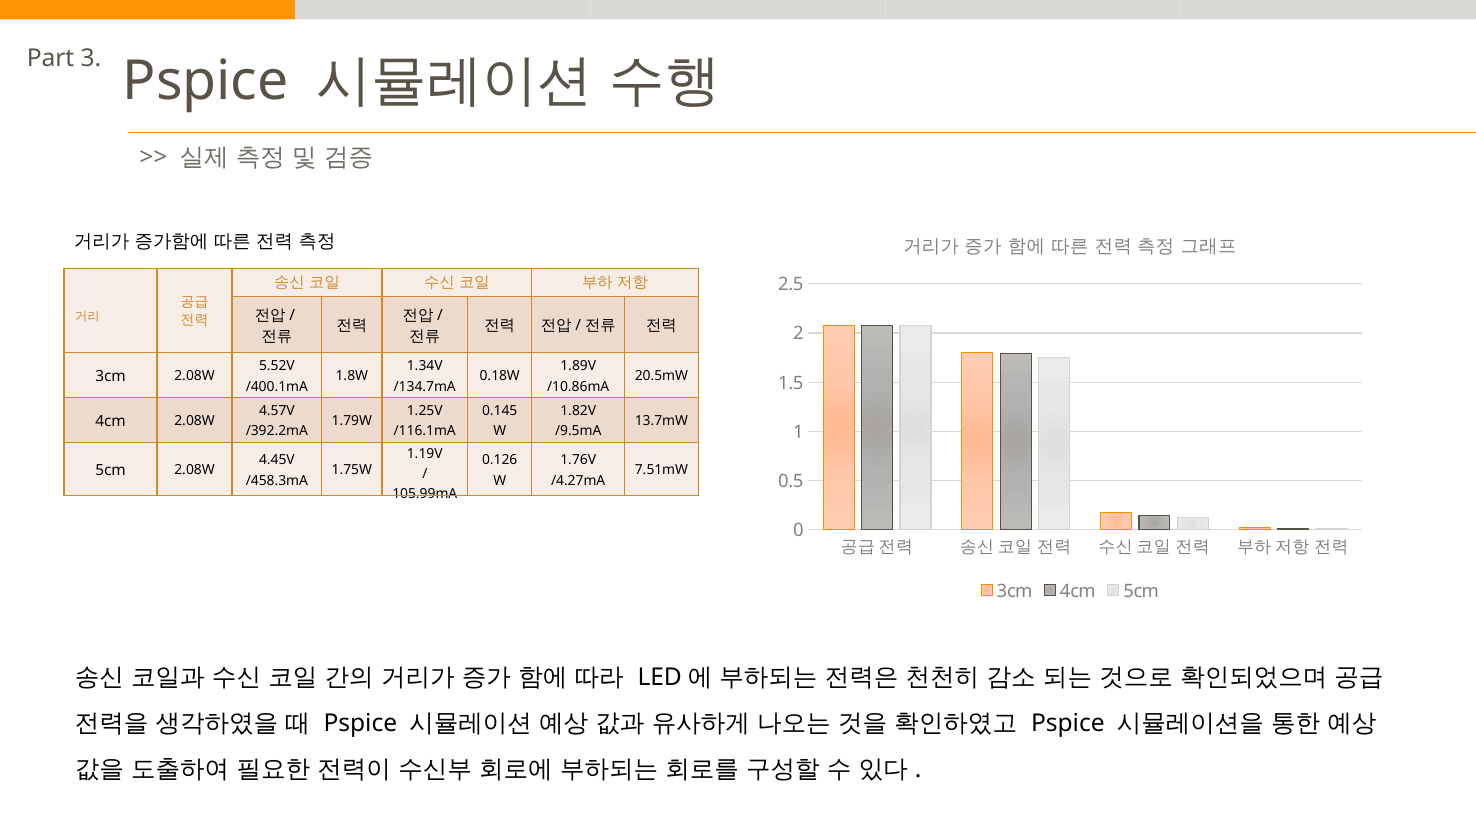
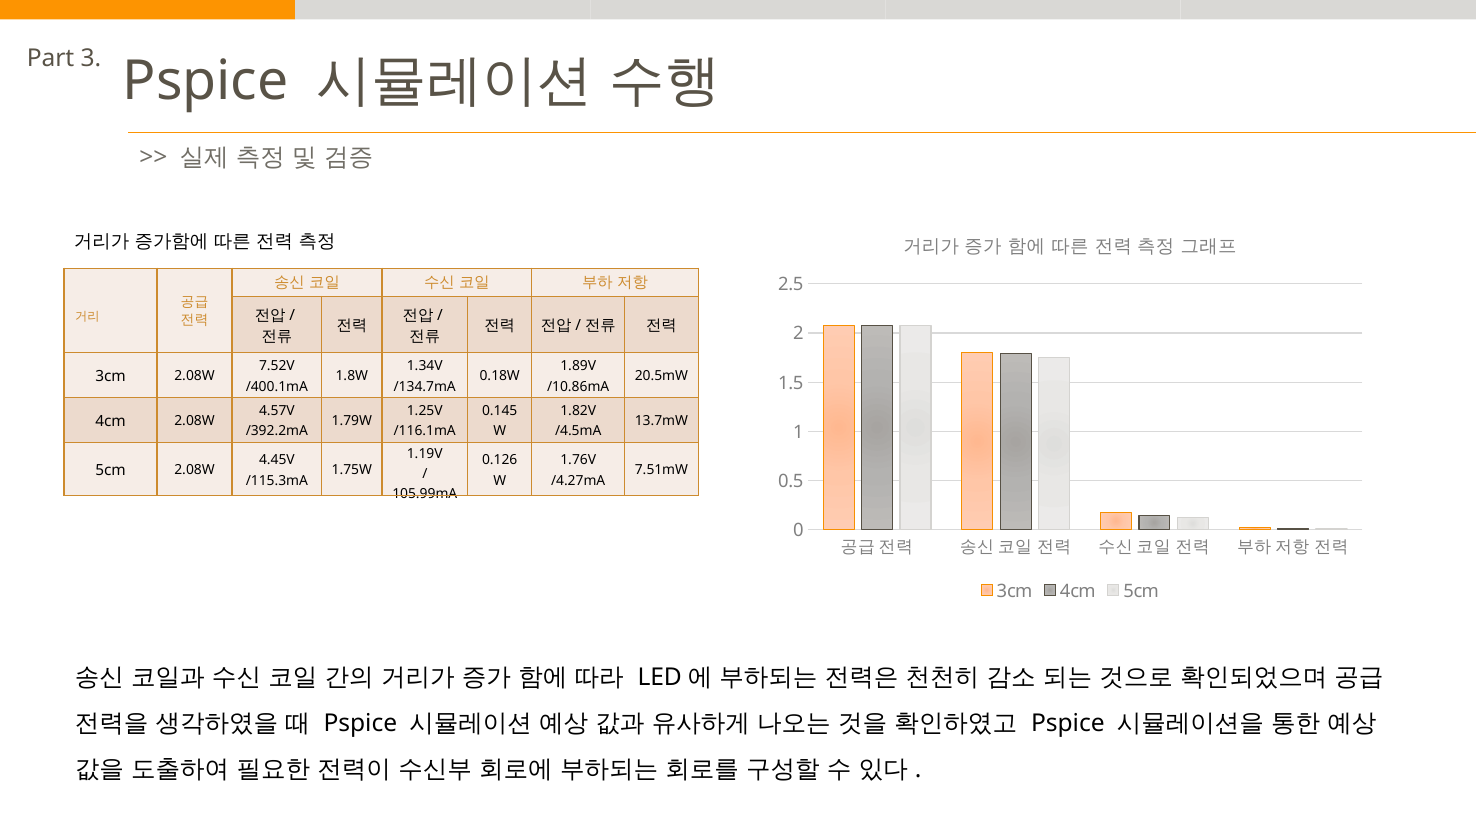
5.52V: 5.52V -> 7.52V (277, 366)
/9.5mA: /9.5mA -> /4.5mA (578, 431)
/458.3mA: /458.3mA -> /115.3mA (277, 481)
